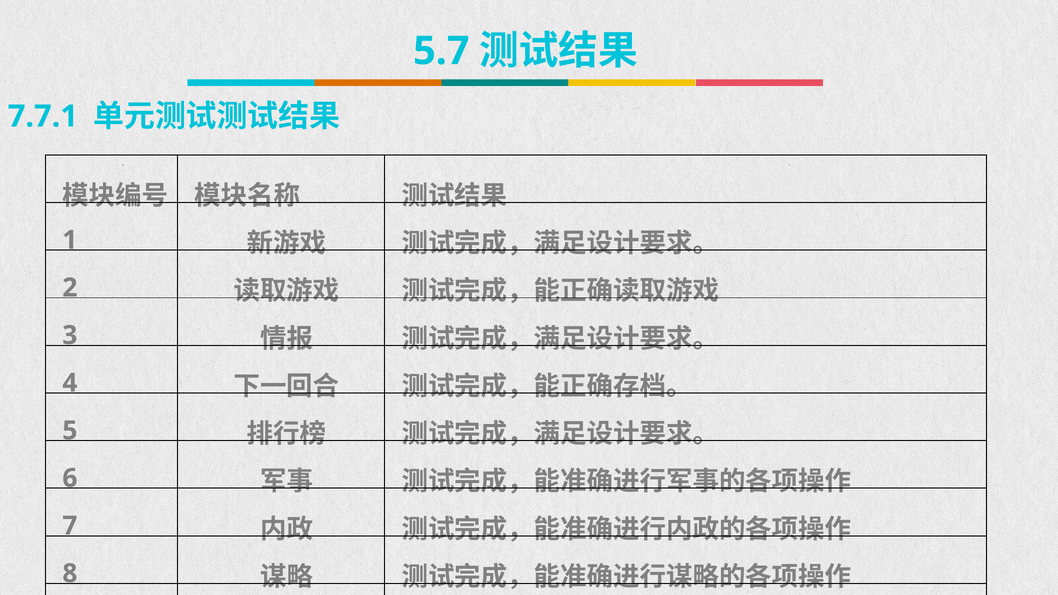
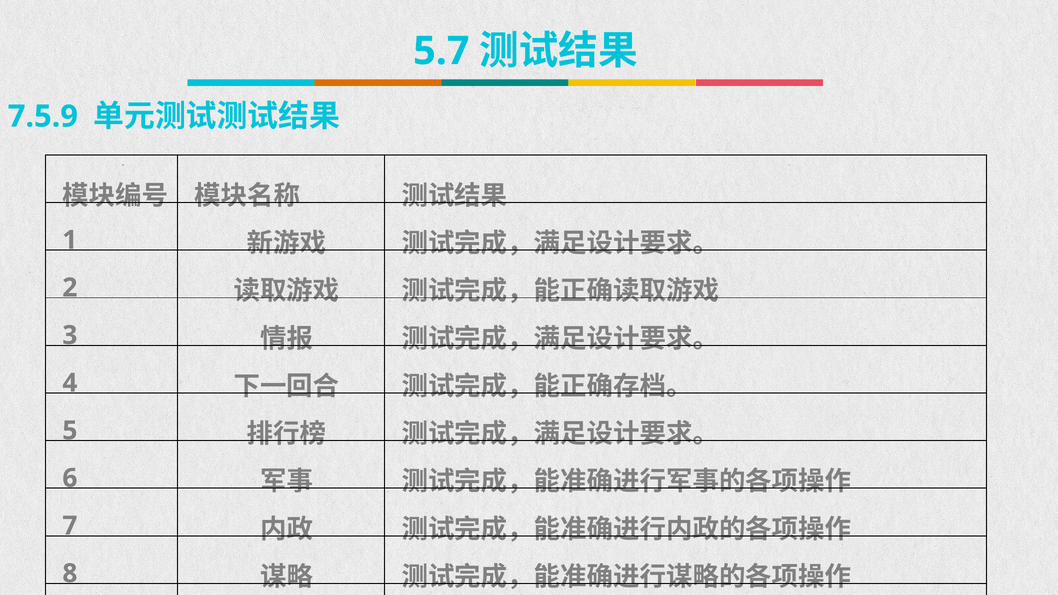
7.7.1: 7.7.1 -> 7.5.9 (43, 116)
